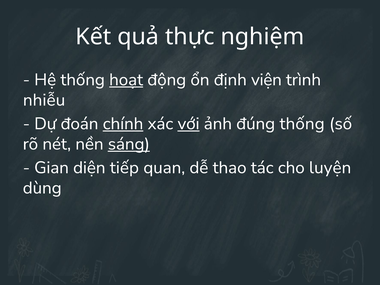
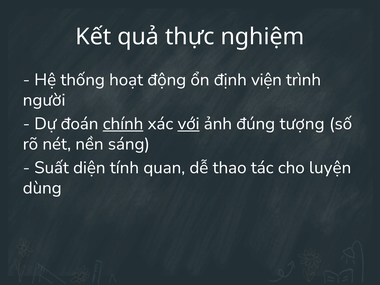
hoạt underline: present -> none (126, 80)
nhiễu: nhiễu -> người (44, 100)
đúng thống: thống -> tượng (302, 124)
sáng underline: present -> none (129, 144)
Gian: Gian -> Suất (52, 168)
tiếp: tiếp -> tính (124, 168)
